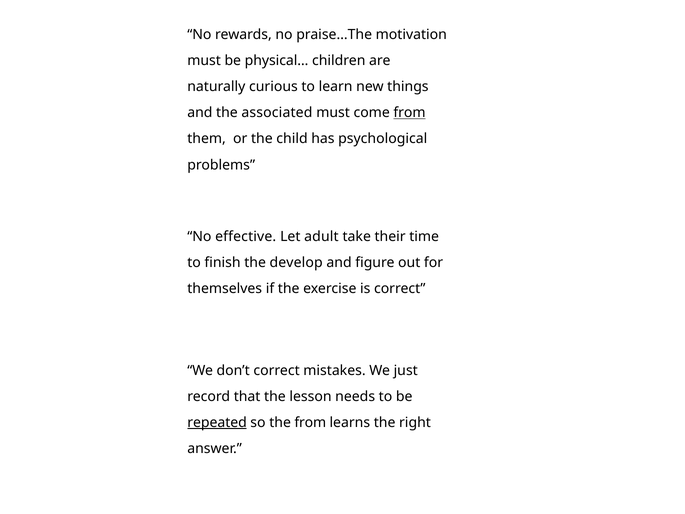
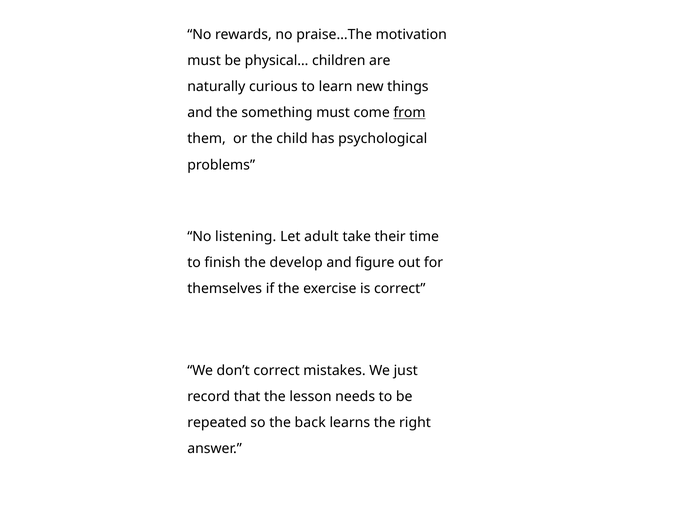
associated: associated -> something (277, 113)
effective: effective -> listening (246, 236)
repeated underline: present -> none (217, 422)
the from: from -> back (310, 422)
